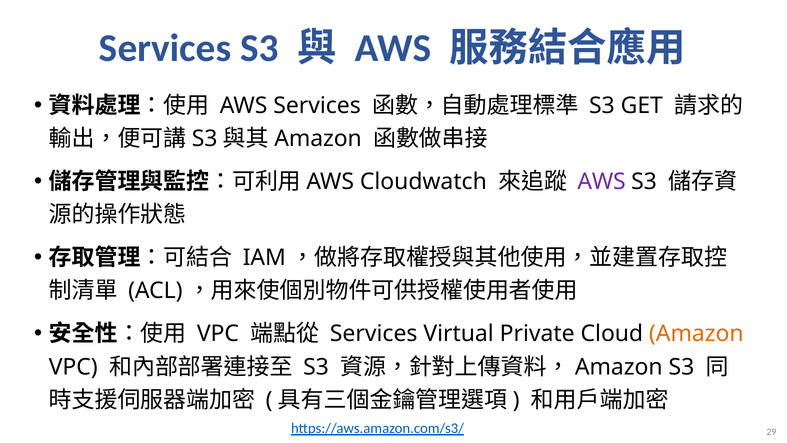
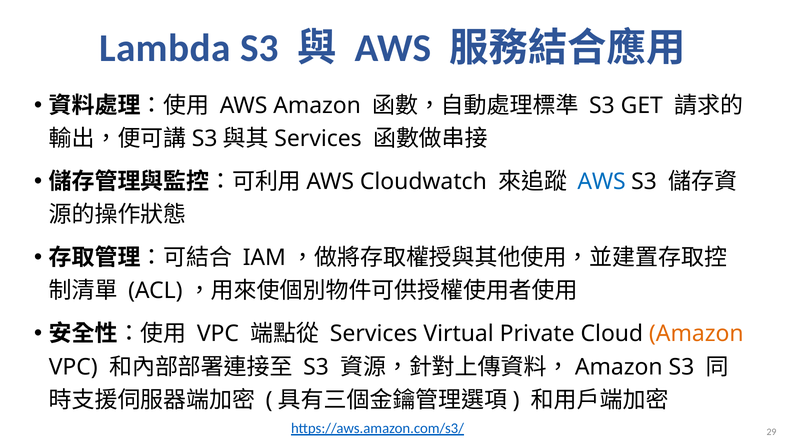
Services: Services -> Lambda (165, 48)
AWS Services: Services -> Amazon (317, 106)
Amazon: Amazon -> Services (318, 139)
AWS colour: purple -> blue (602, 182)
